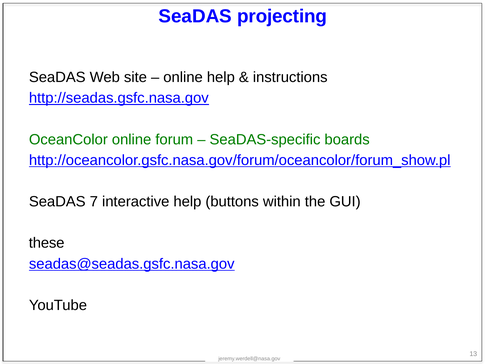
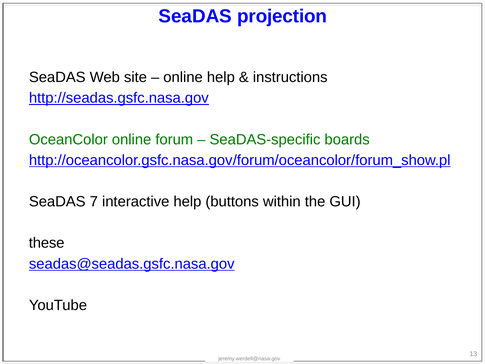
projecting: projecting -> projection (282, 16)
